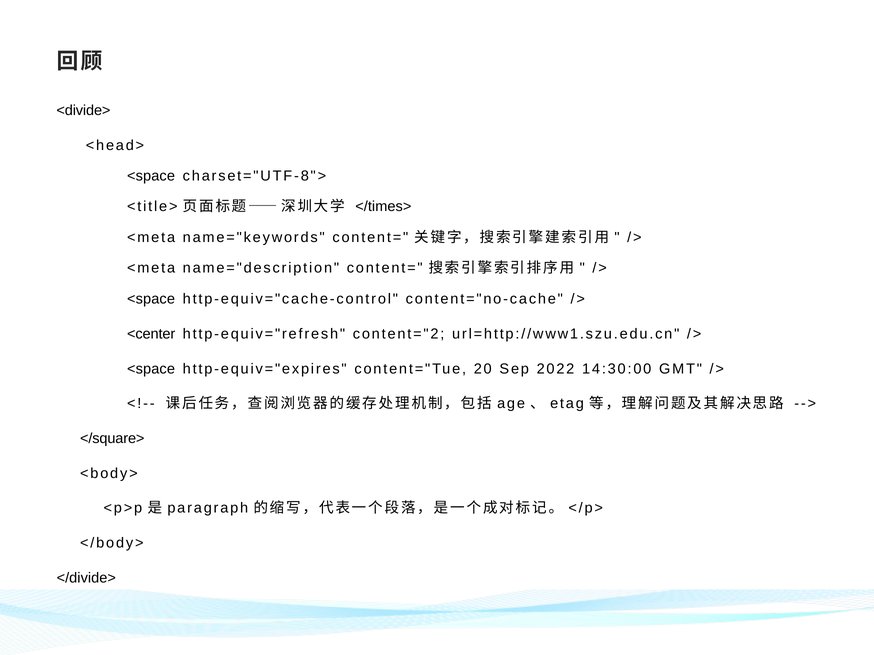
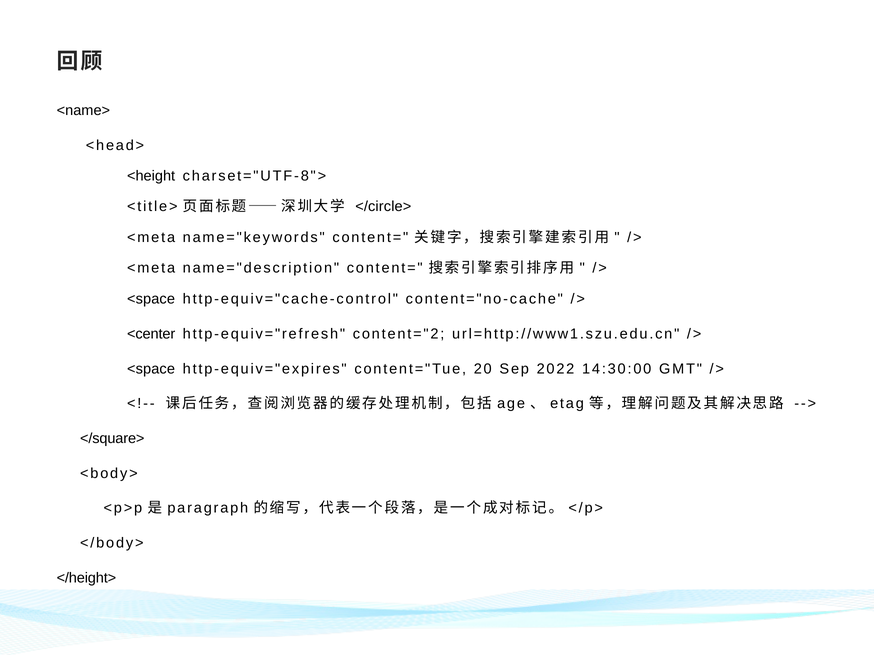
<divide>: <divide> -> <name> (83, 111)
<space: <space -> <height (151, 176)
</times>: </times> -> </circle> (383, 207)
</divide>: </divide> -> </height> (86, 578)
